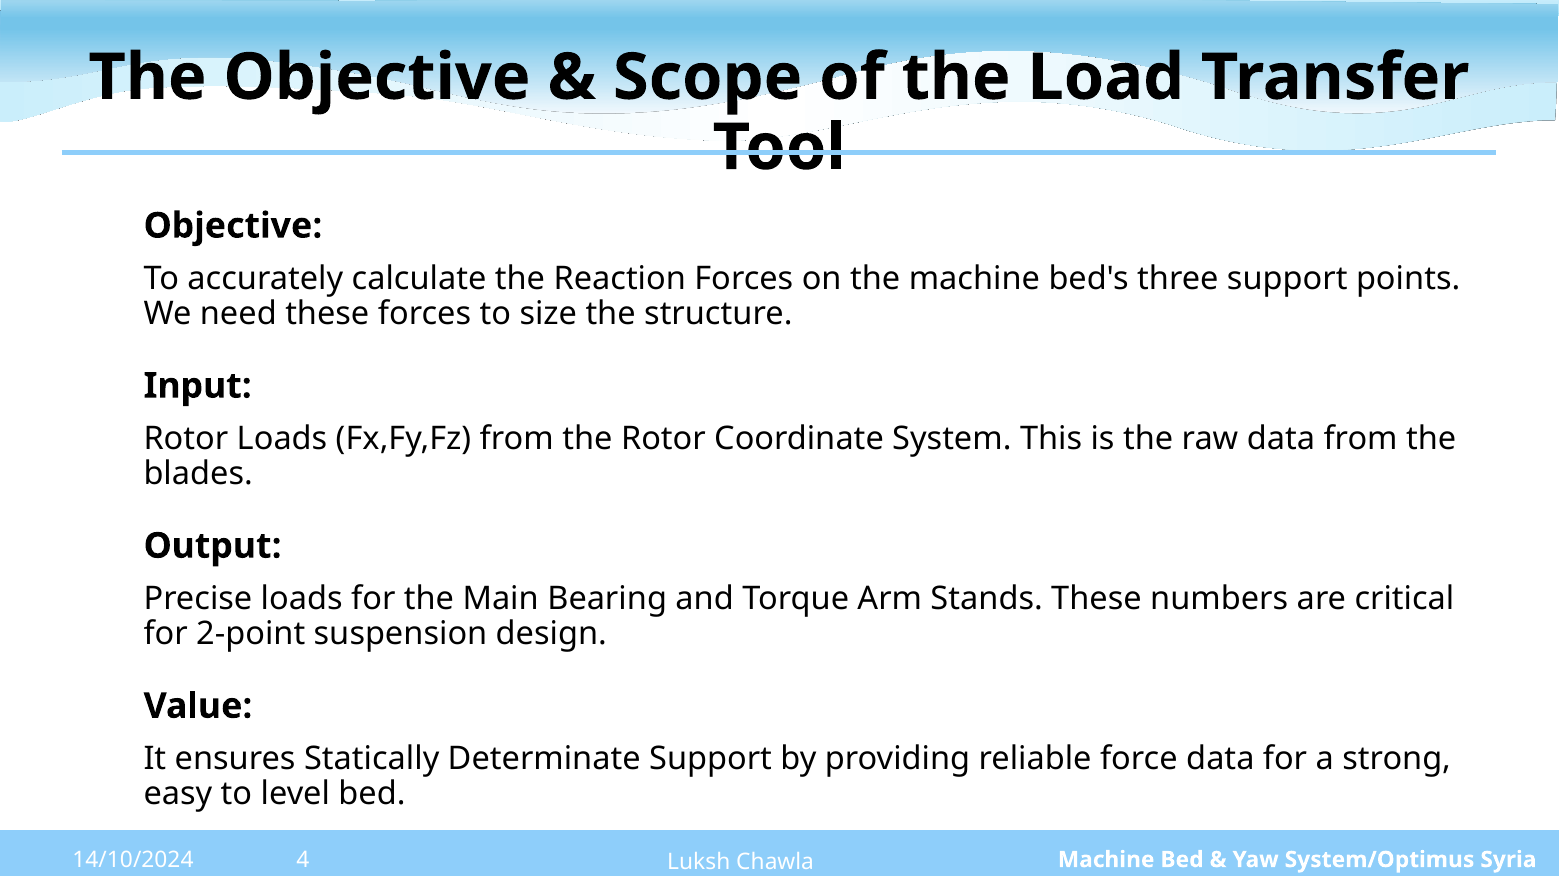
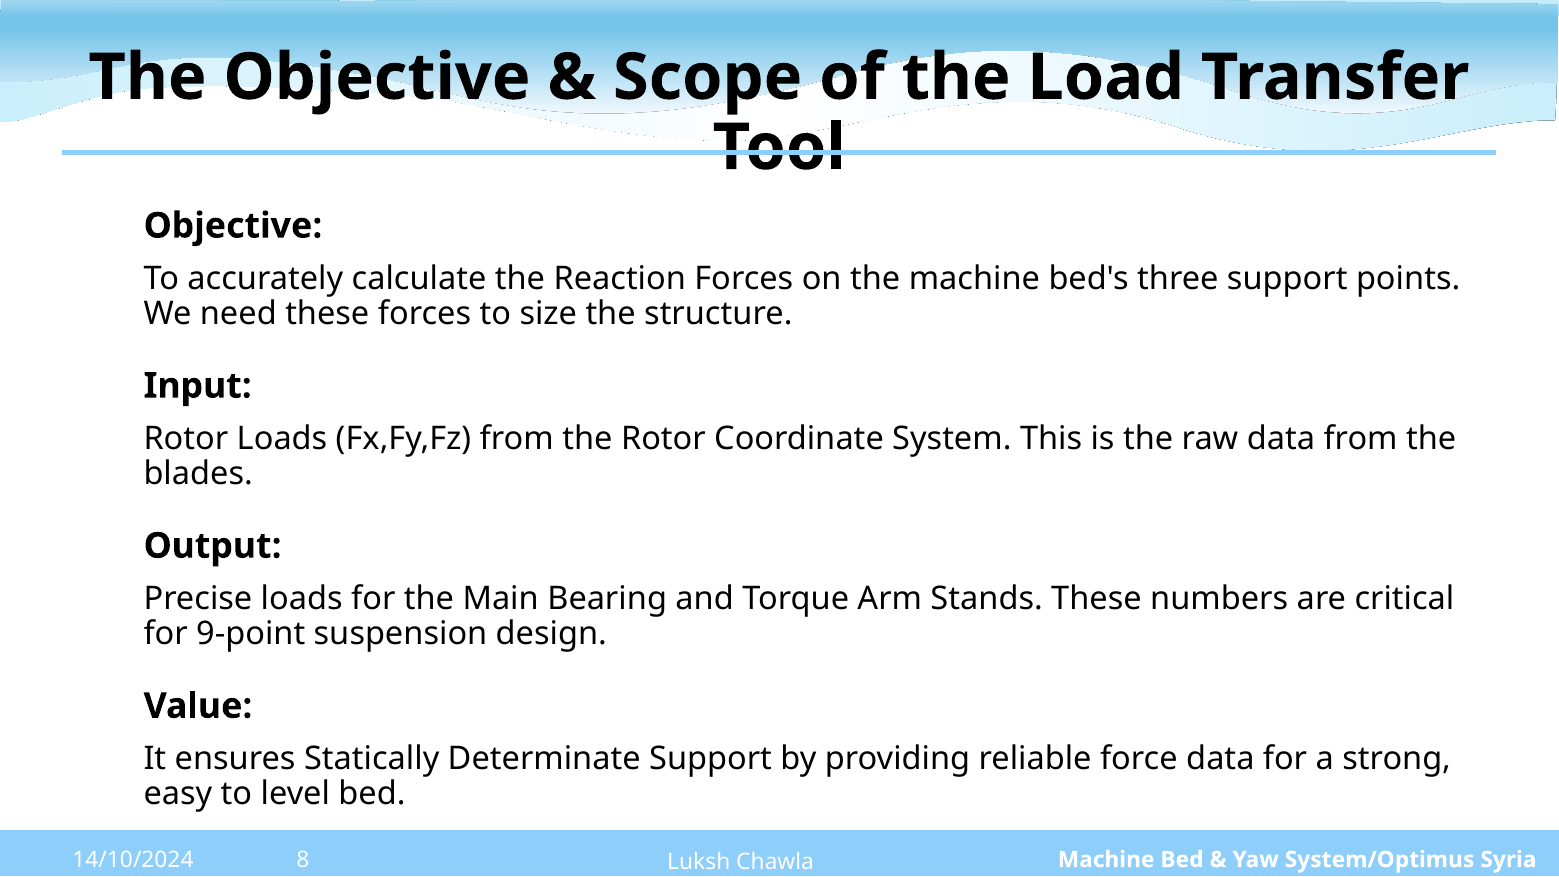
2-point: 2-point -> 9-point (251, 634)
4: 4 -> 8 (303, 860)
